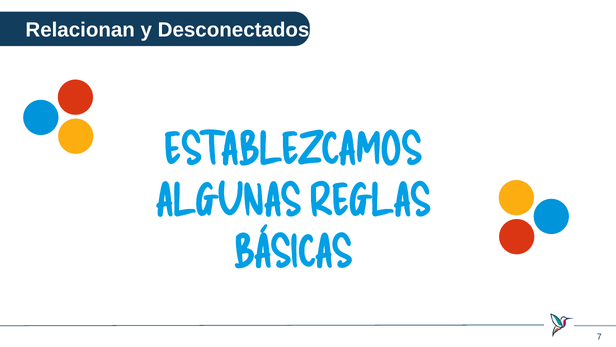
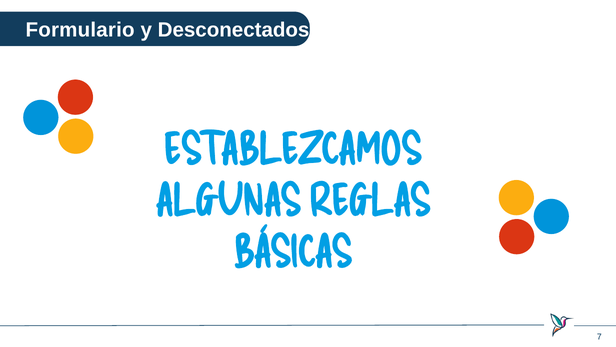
Relacionan: Relacionan -> Formulario (80, 30)
